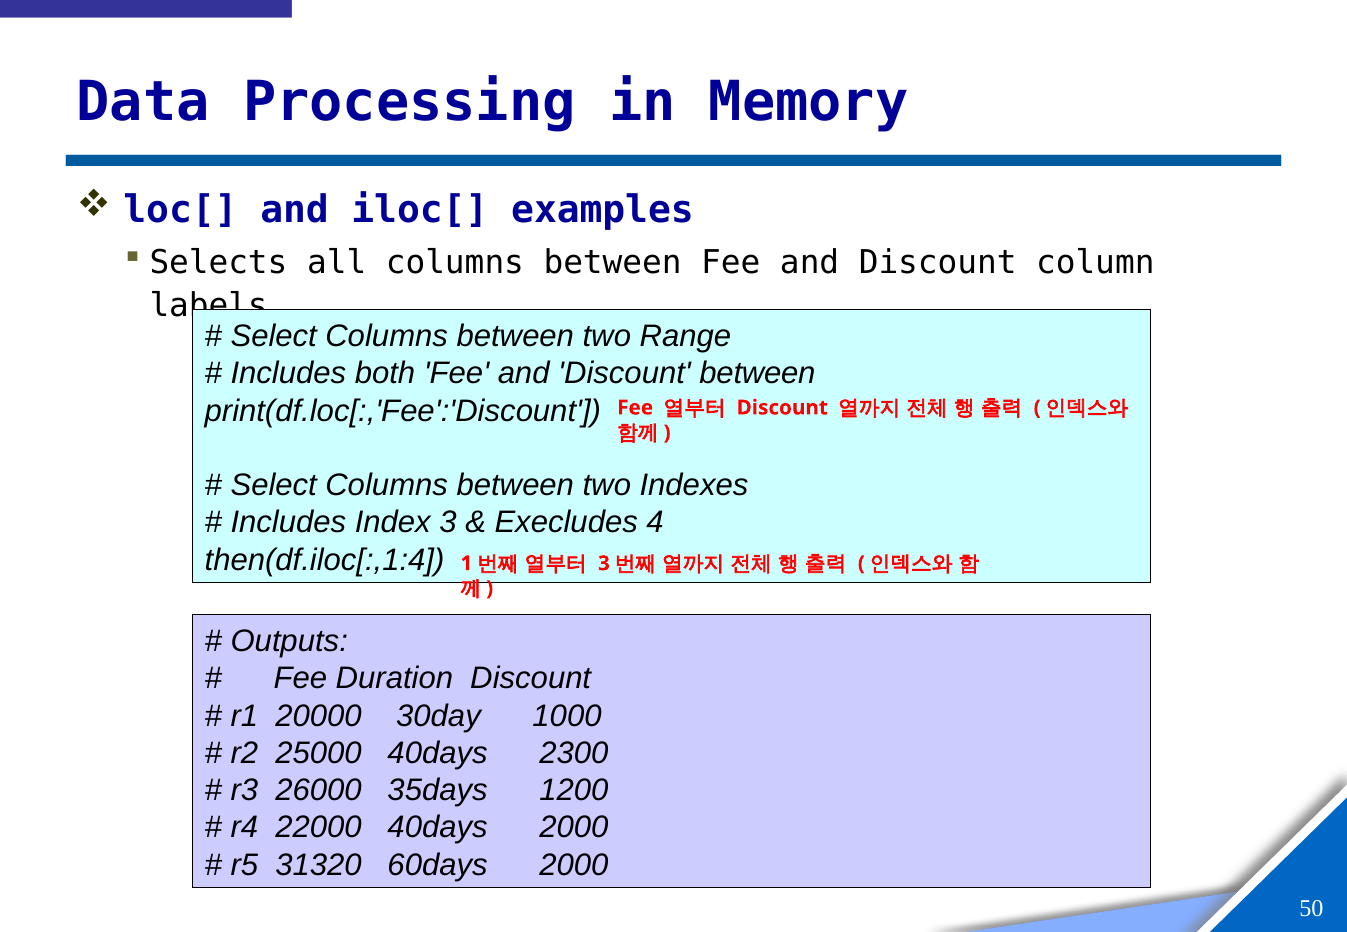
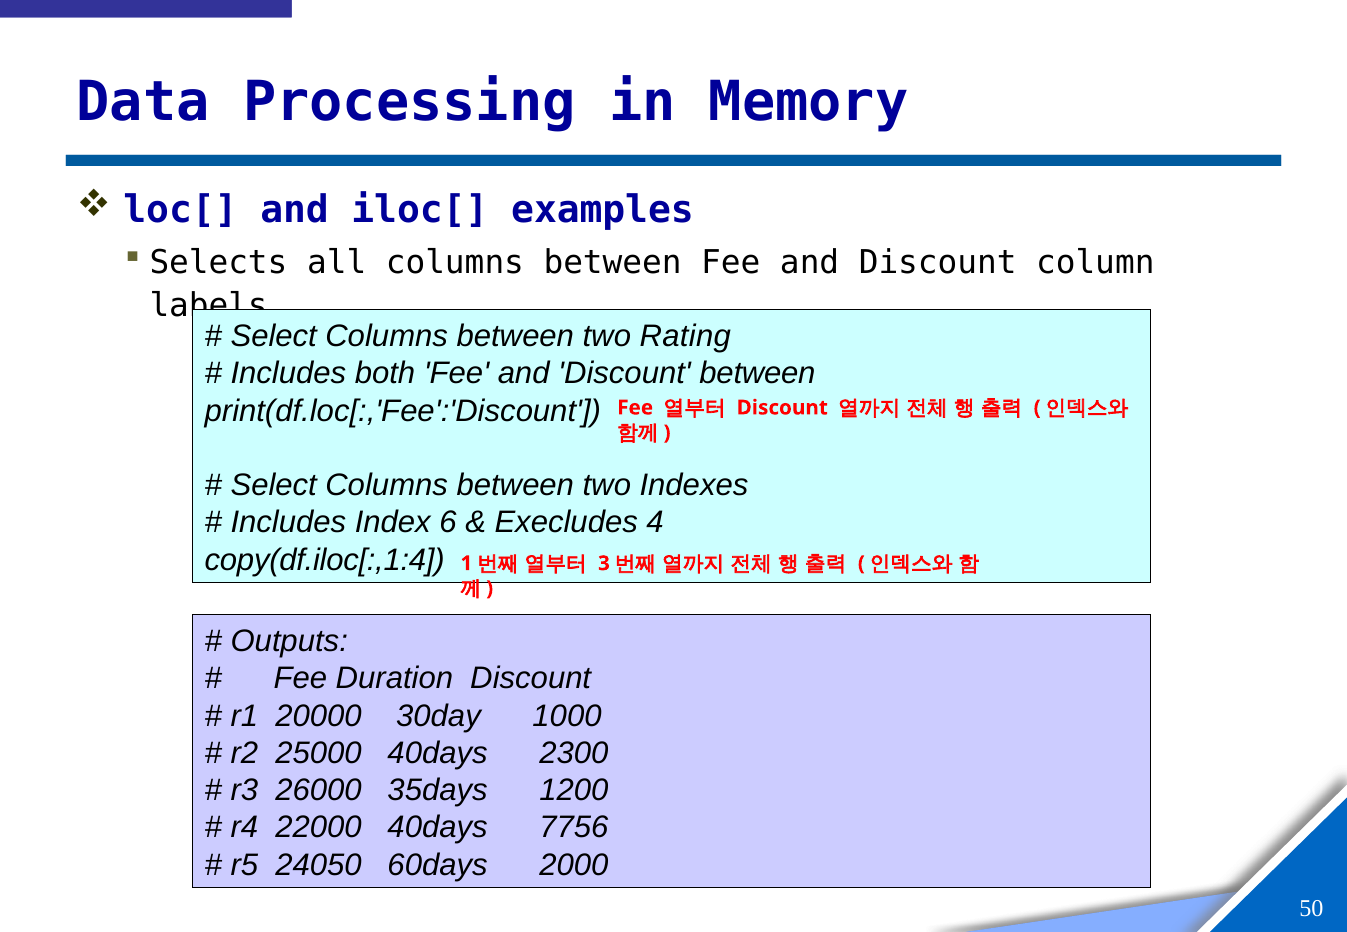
Range: Range -> Rating (685, 337)
Index 3: 3 -> 6 (448, 523)
then(df.iloc[:,1:4: then(df.iloc[:,1:4 -> copy(df.iloc[:,1:4 (325, 560)
40days 2000: 2000 -> 7756 (574, 828)
31320: 31320 -> 24050 (319, 865)
